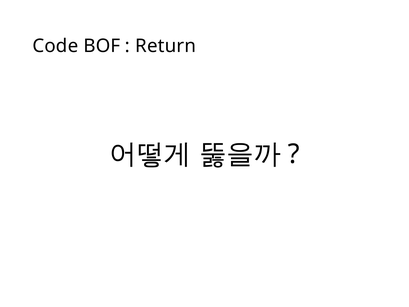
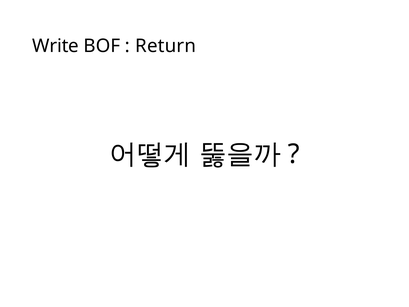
Code: Code -> Write (56, 46)
